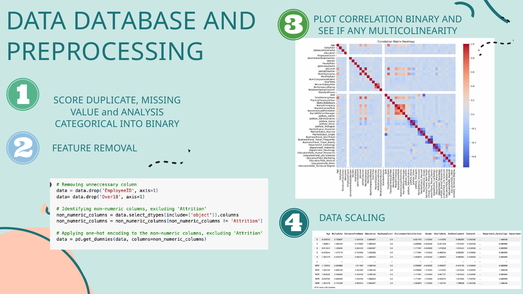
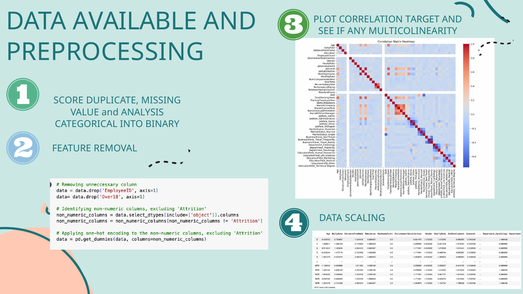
DATABASE: DATABASE -> AVAILABLE (135, 21)
CORRELATION BINARY: BINARY -> TARGET (422, 19)
